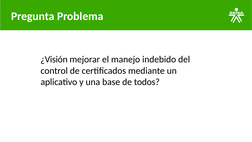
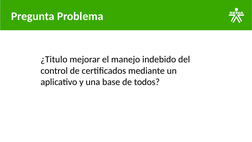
¿Visión: ¿Visión -> ¿Titulo (54, 59)
